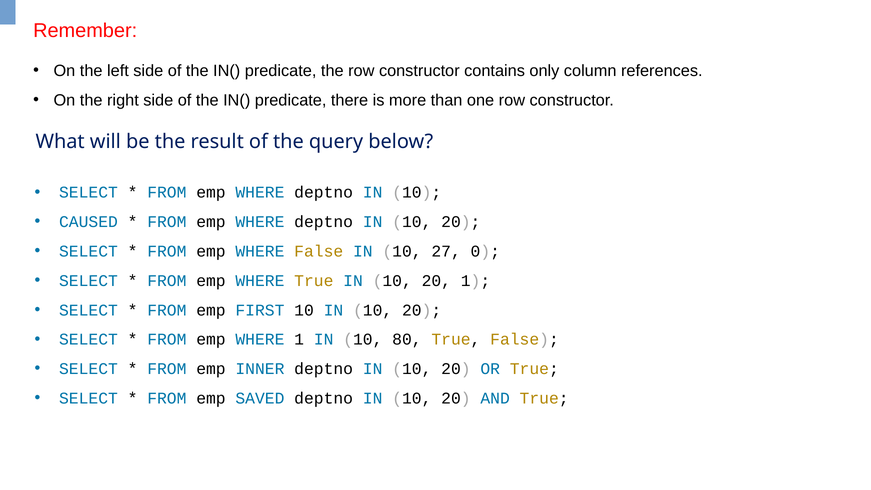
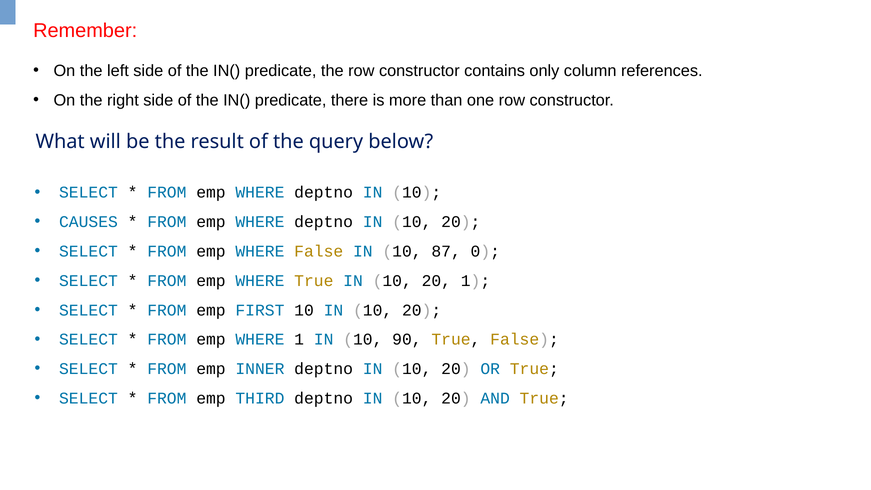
CAUSED: CAUSED -> CAUSES (88, 222)
27: 27 -> 87 (446, 251)
80: 80 -> 90 (407, 339)
SAVED: SAVED -> THIRD (260, 398)
